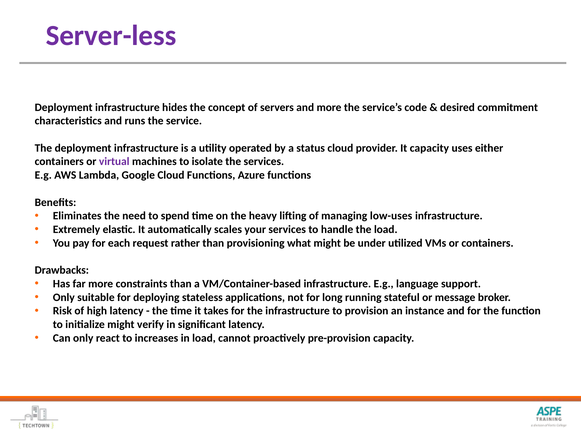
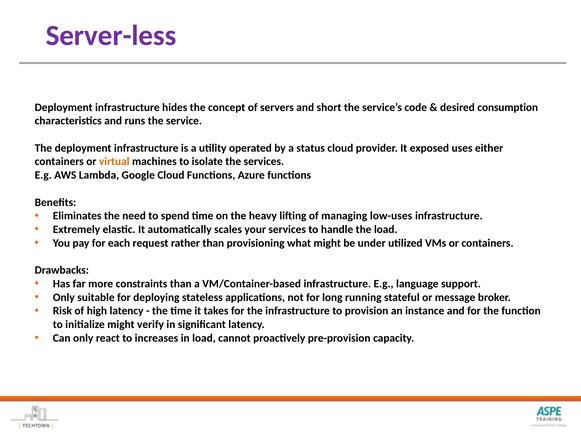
and more: more -> short (329, 107)
commitment: commitment -> consumption (508, 107)
It capacity: capacity -> exposed (429, 148)
virtual colour: purple -> orange (114, 161)
